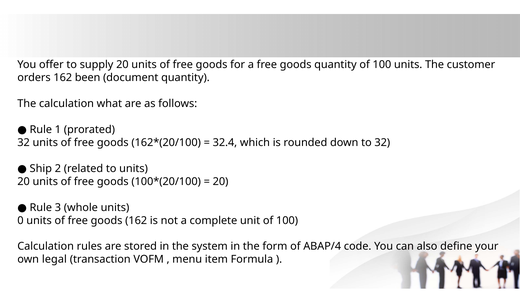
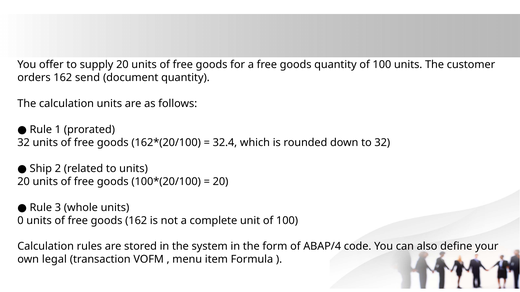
been: been -> send (88, 78)
calculation what: what -> units (109, 104)
